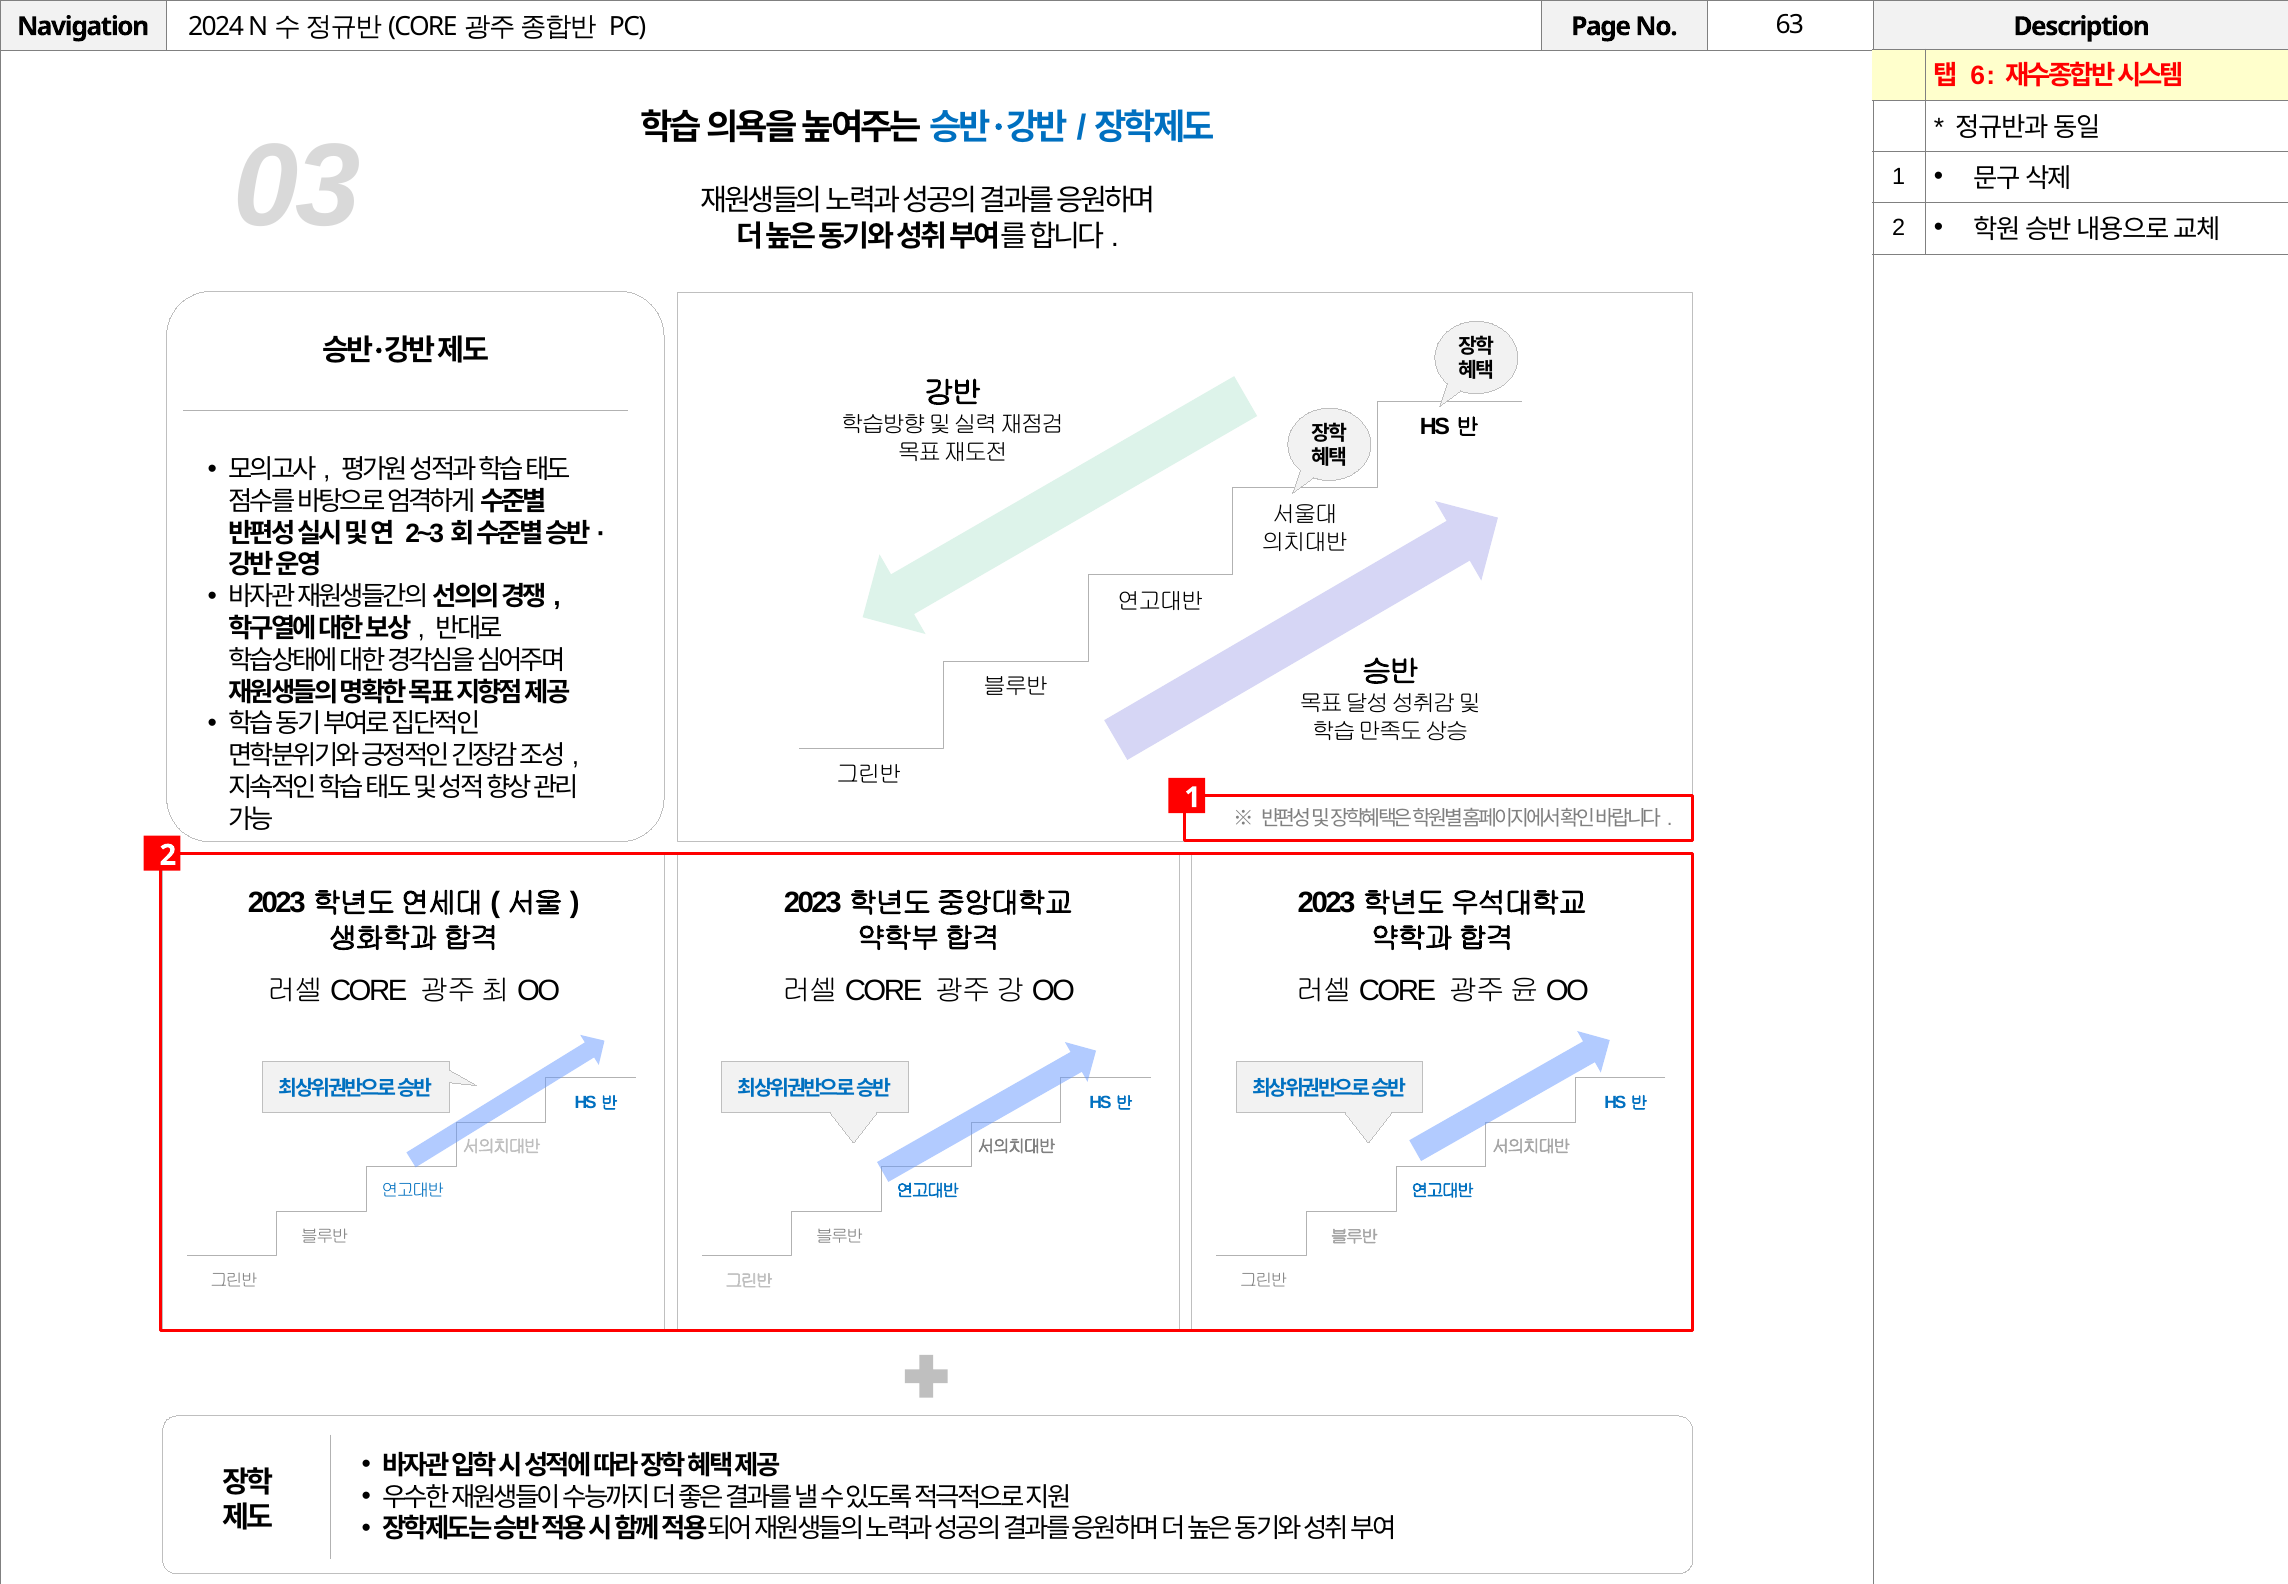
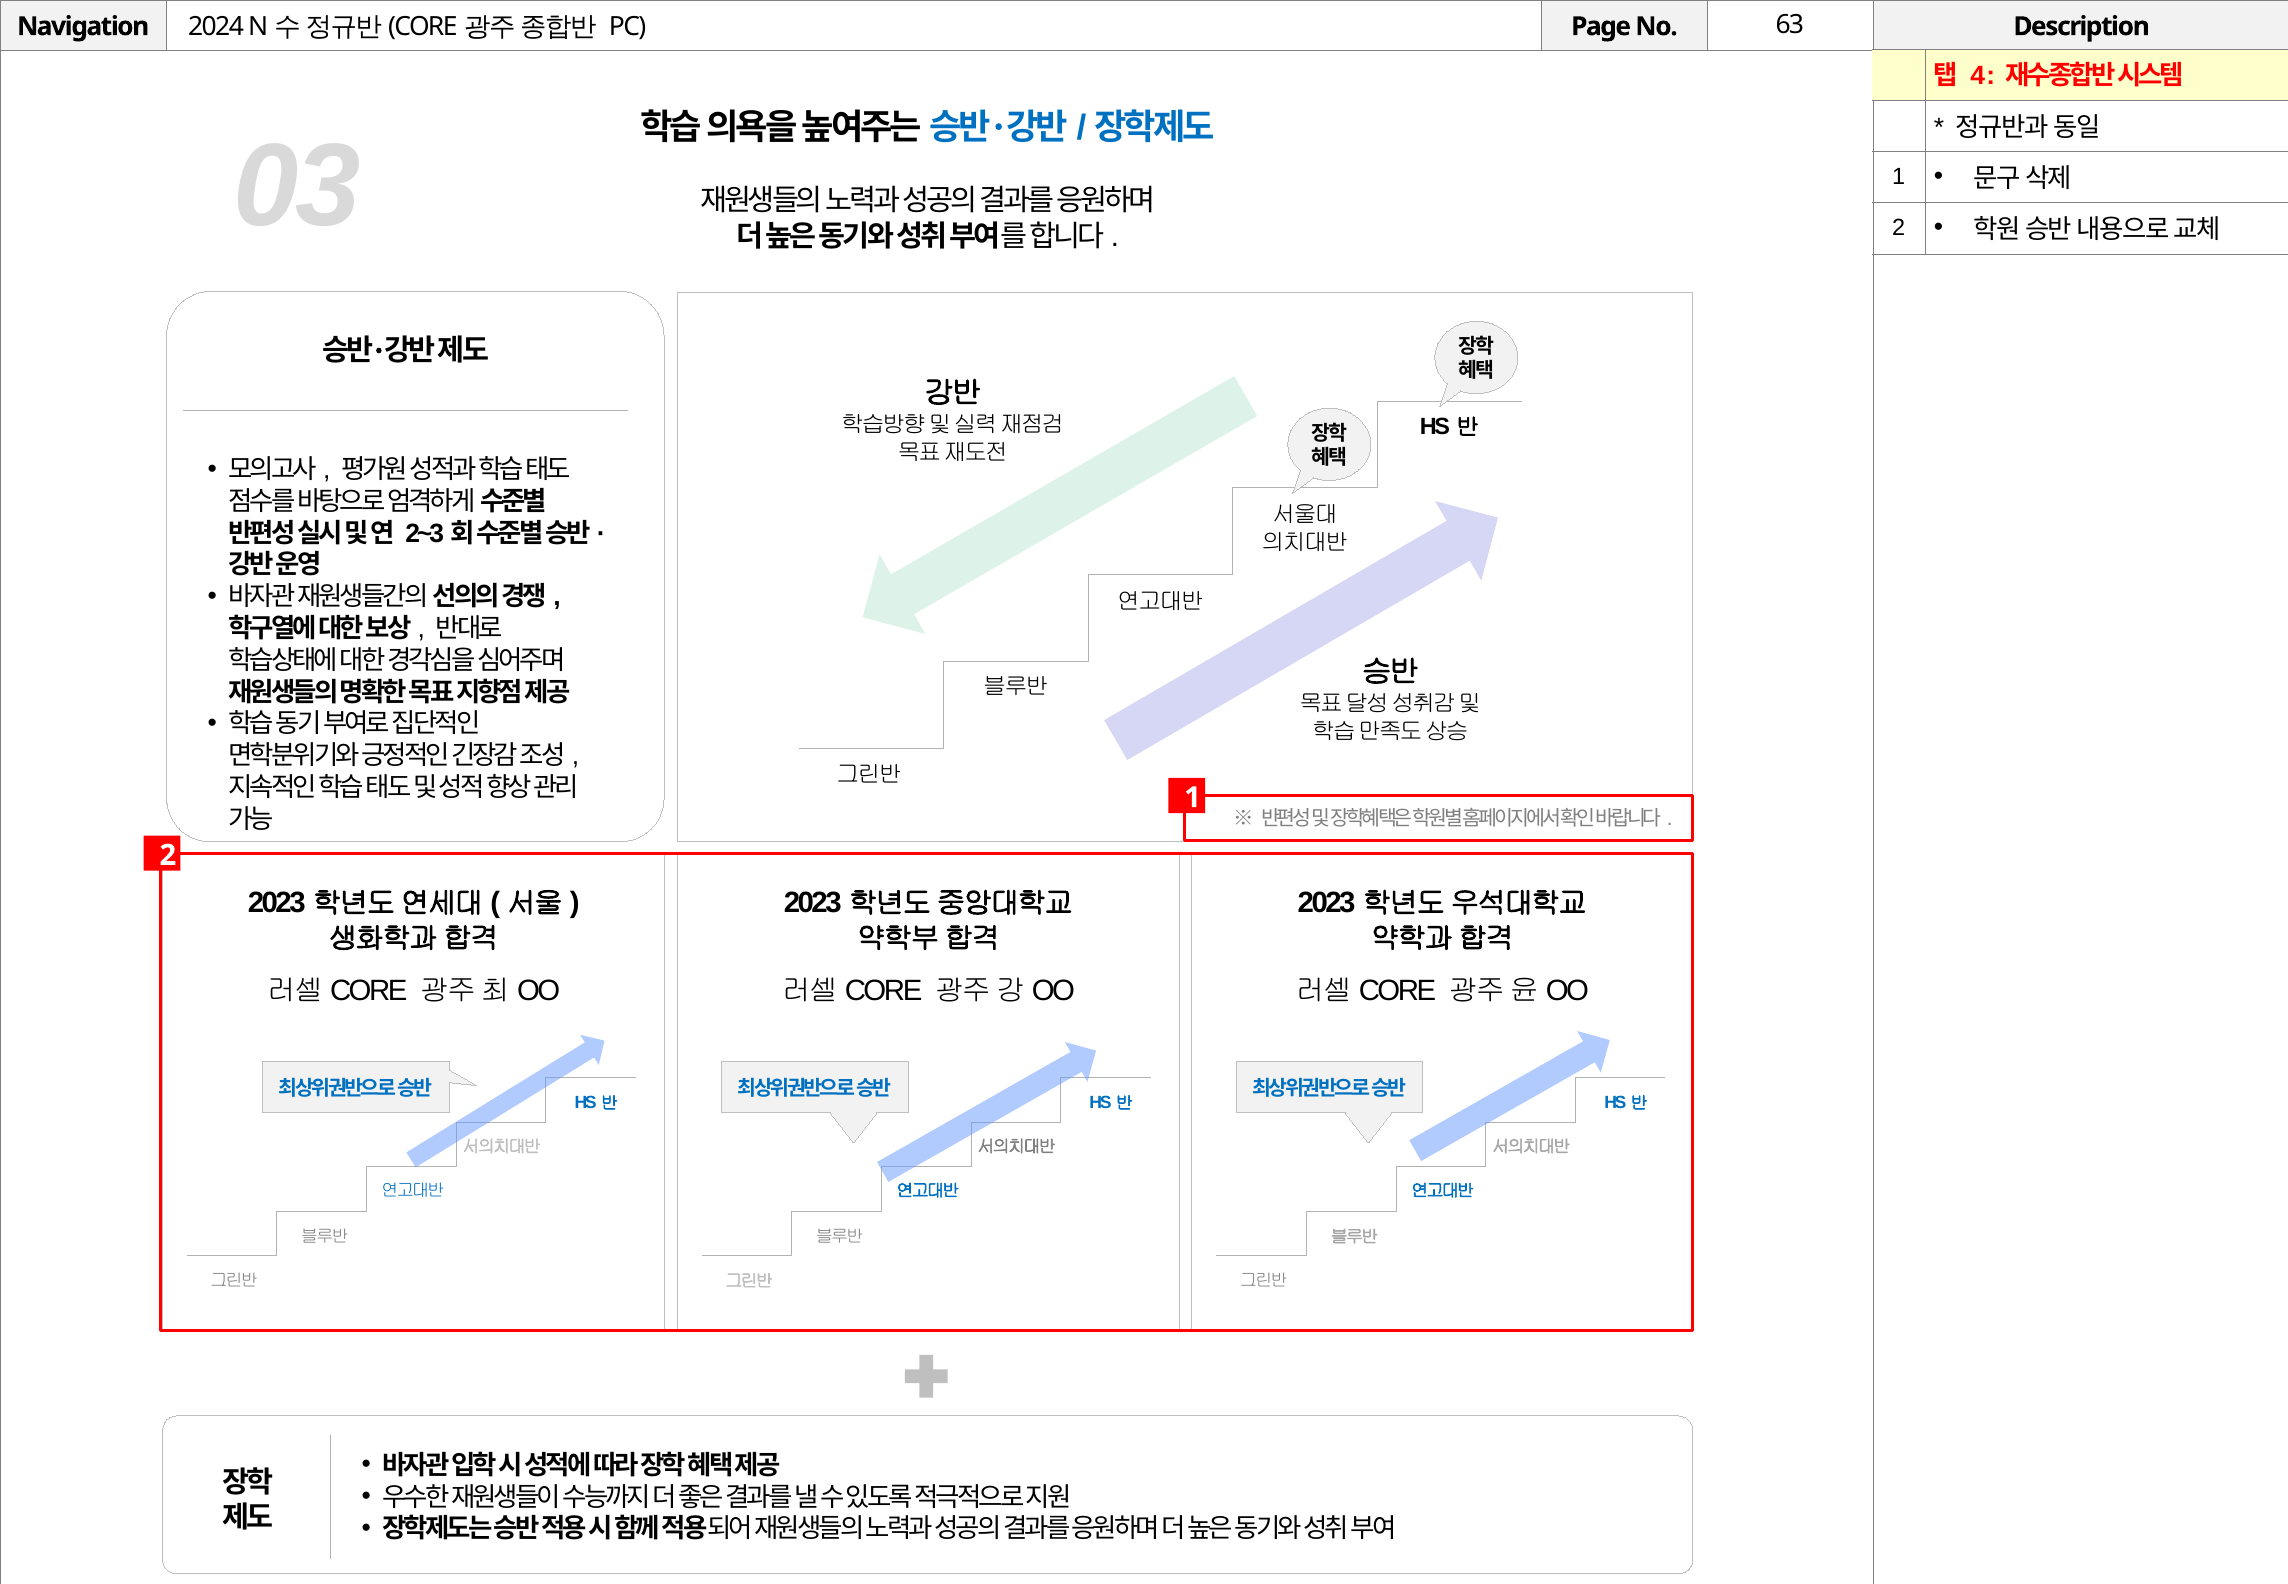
6: 6 -> 4 (1978, 76)
